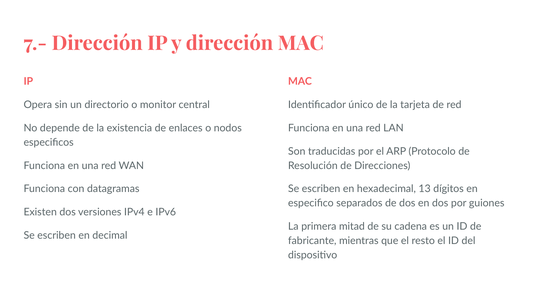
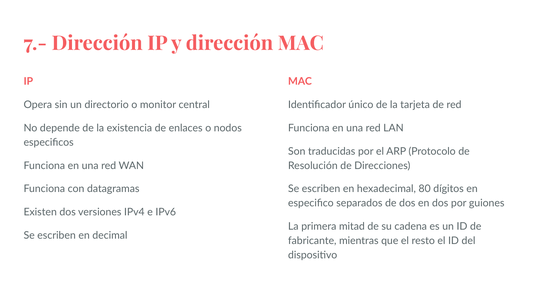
13: 13 -> 80 (425, 189)
